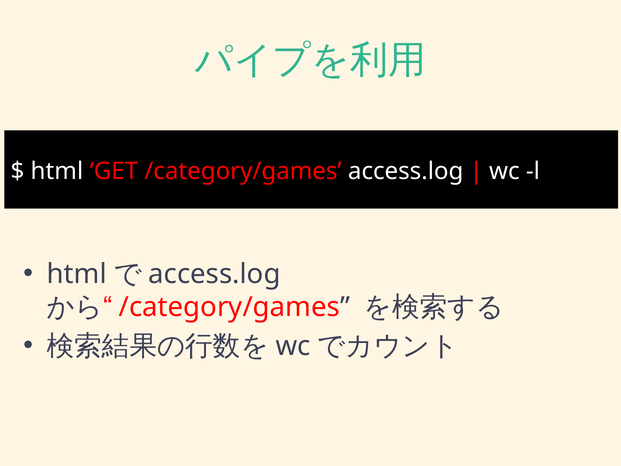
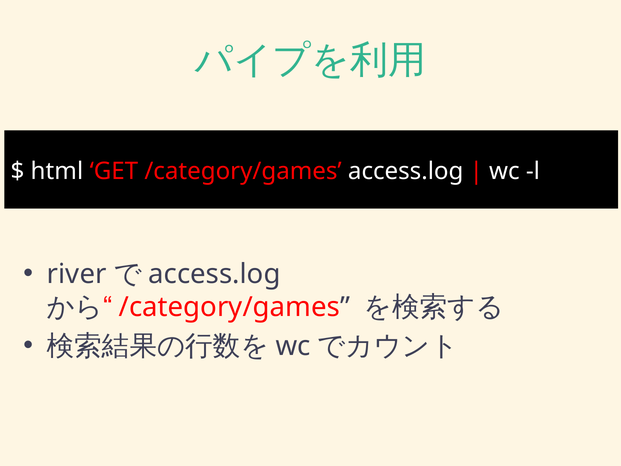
html: html -> river (77, 274)
